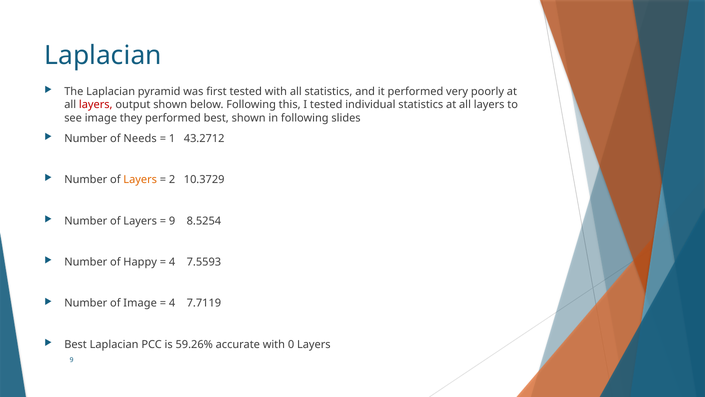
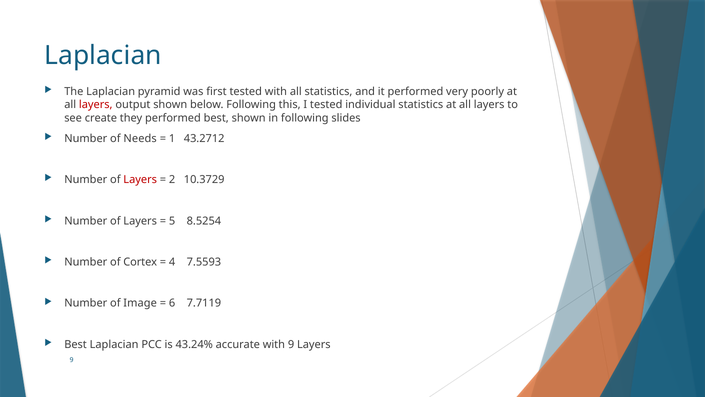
see image: image -> create (101, 118)
Layers colour: orange -> red (140, 180)
9: 9 -> 5 (172, 221)
Happy: Happy -> Cortex (140, 262)
4: 4 -> 6 (172, 303)
59.26%: 59.26% -> 43.24% (194, 344)
with 0: 0 -> 9 (291, 344)
